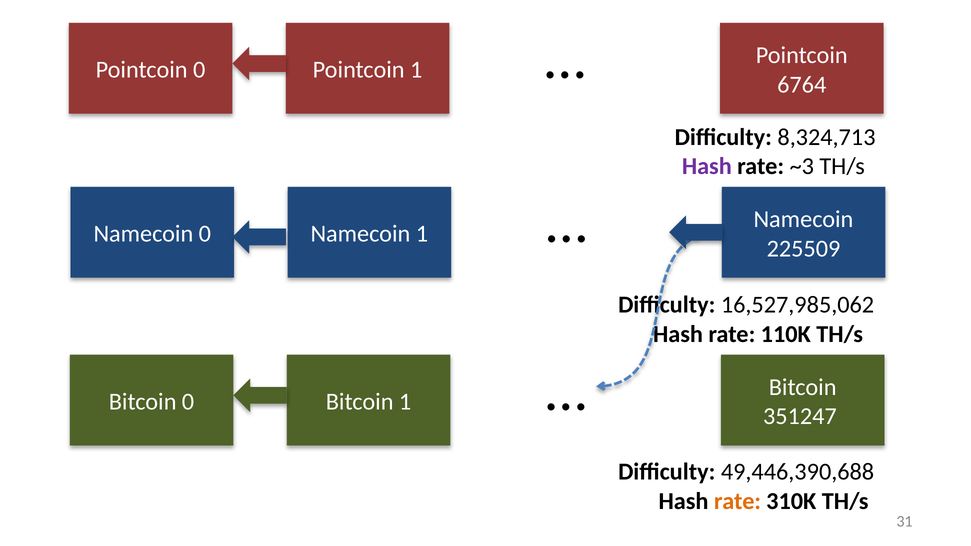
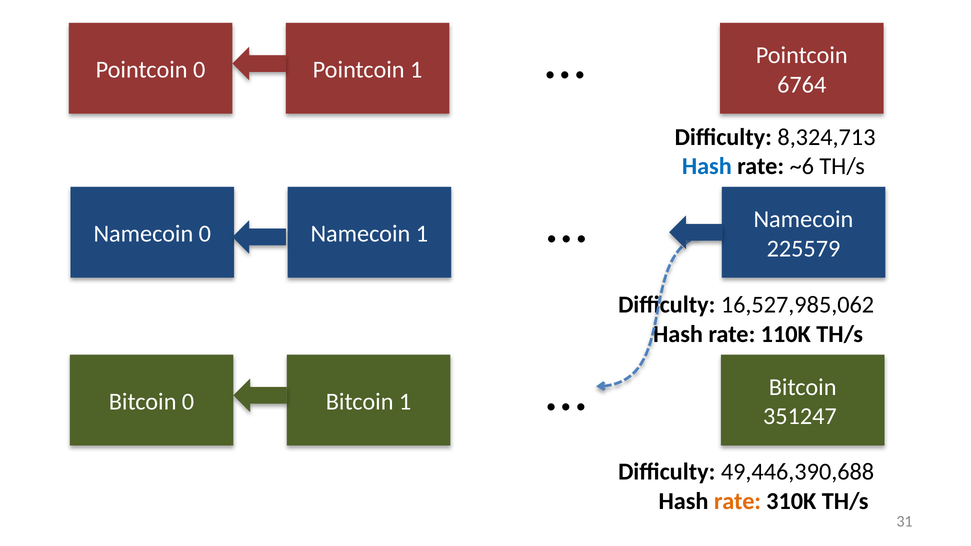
Hash colour: purple -> blue (707, 166)
~3: ~3 -> ~6 (802, 166)
225509: 225509 -> 225579 (803, 249)
